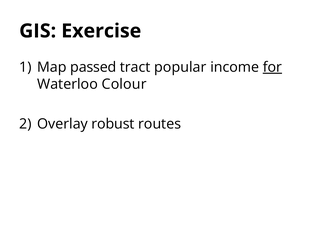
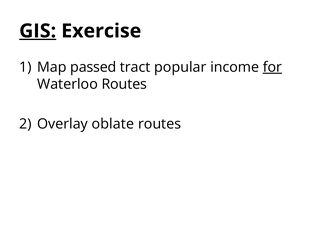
GIS underline: none -> present (38, 31)
Waterloo Colour: Colour -> Routes (124, 84)
robust: robust -> oblate (113, 124)
